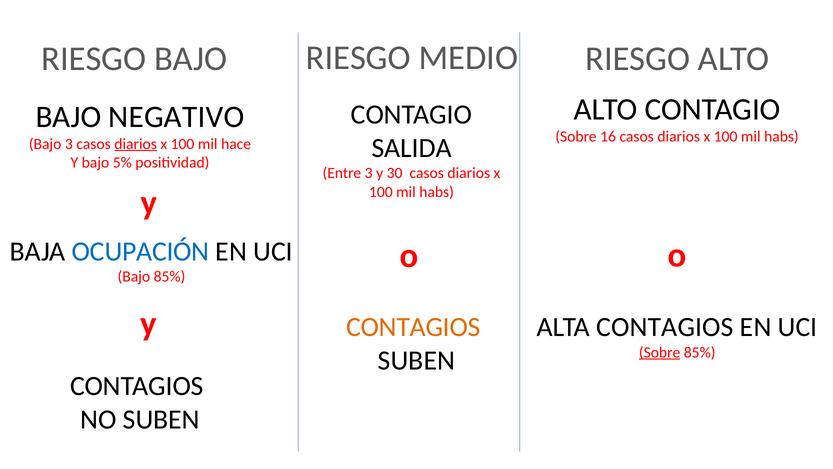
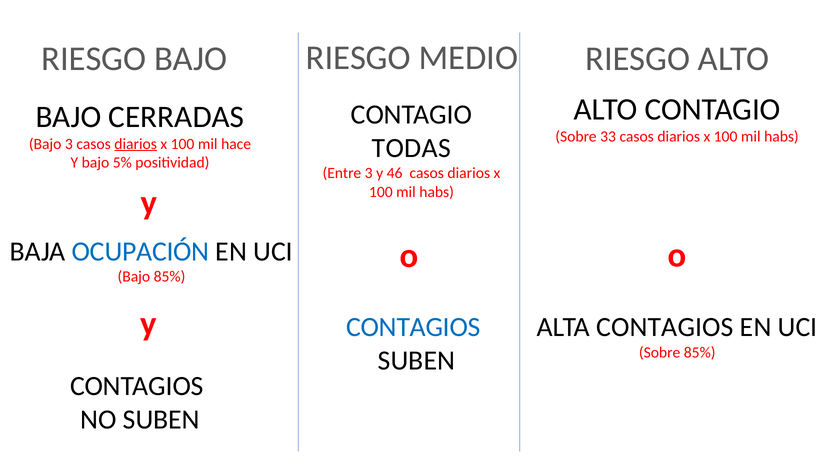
NEGATIVO: NEGATIVO -> CERRADAS (176, 117)
16: 16 -> 33 (608, 136)
SALIDA: SALIDA -> TODAS (411, 148)
30: 30 -> 46 (395, 173)
CONTAGIOS colour: orange -> blue (413, 327)
Sobre underline: present -> none (660, 352)
